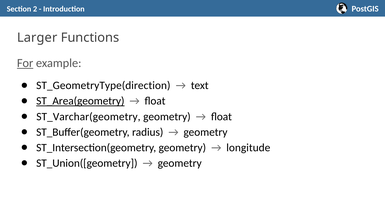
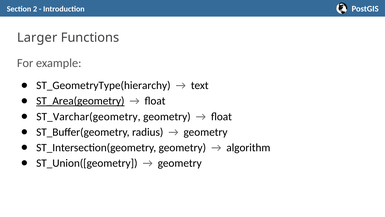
For underline: present -> none (25, 63)
ST_GeometryType(direction: ST_GeometryType(direction -> ST_GeometryType(hierarchy (103, 85)
longitude: longitude -> algorithm (248, 147)
